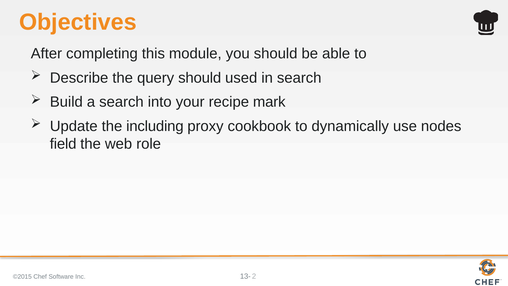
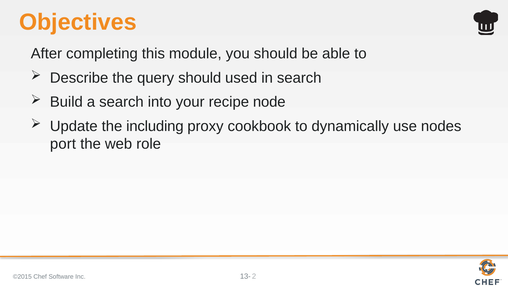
mark: mark -> node (269, 102)
field: field -> port (63, 144)
